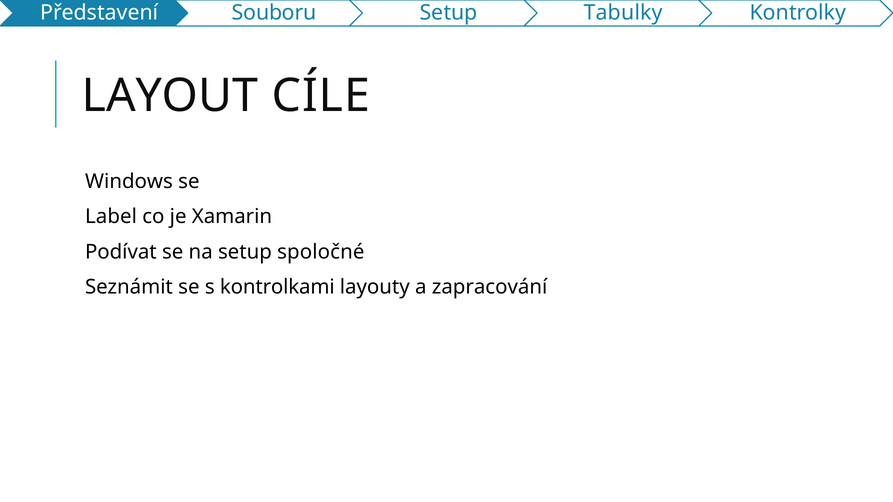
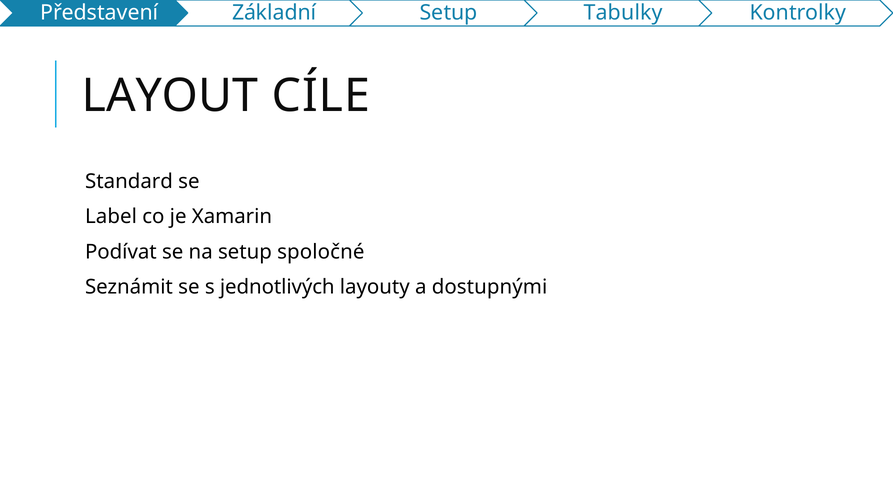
Souboru: Souboru -> Základní (274, 13)
Windows: Windows -> Standard (129, 182)
kontrolkami: kontrolkami -> jednotlivých (277, 287)
zapracování: zapracování -> dostupnými (490, 287)
